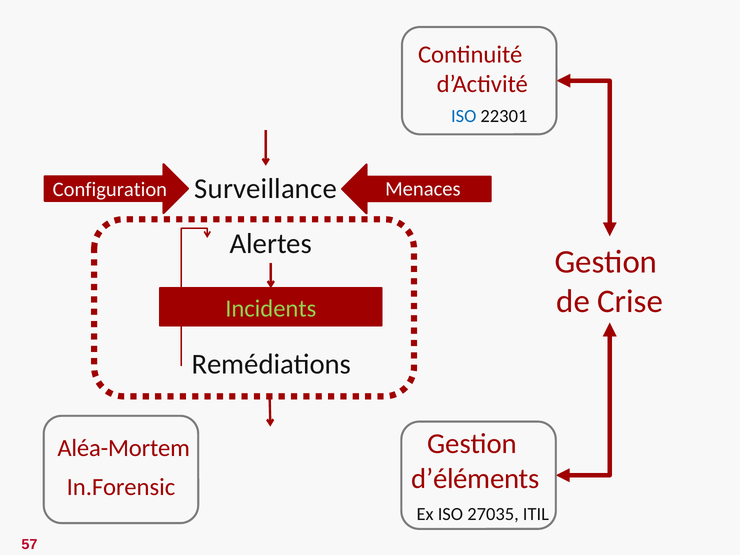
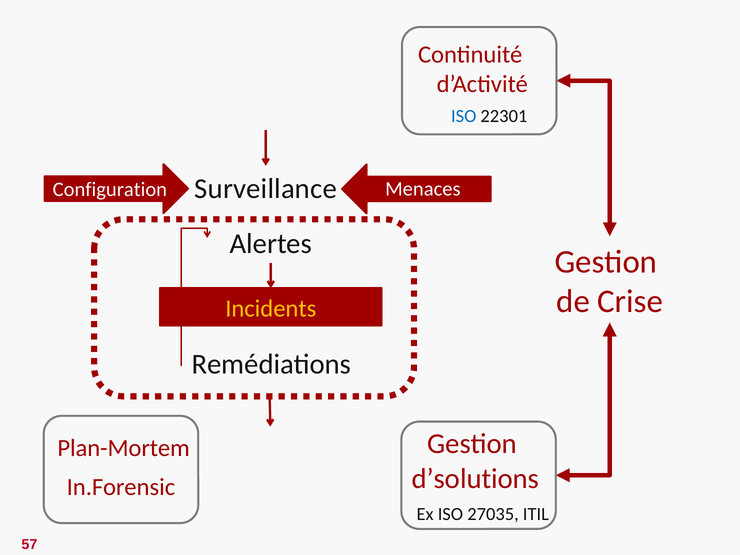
Incidents colour: light green -> yellow (271, 309)
Aléa-Mortem: Aléa-Mortem -> Plan-Mortem (124, 448)
d’éléments: d’éléments -> d’solutions (475, 479)
